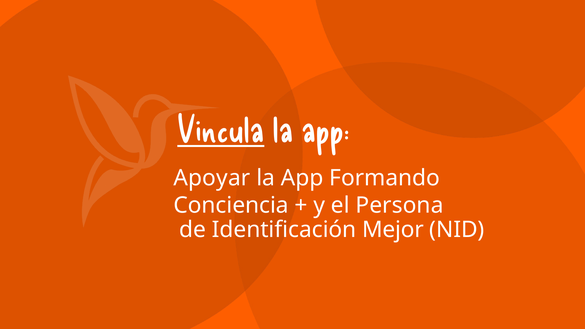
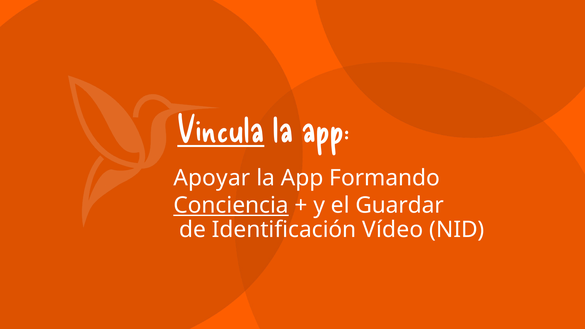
Conciencia underline: none -> present (231, 205)
Persona: Persona -> Guardar (400, 205)
Mejor: Mejor -> Vídeo (393, 230)
